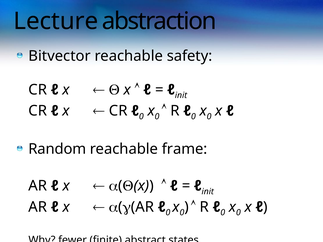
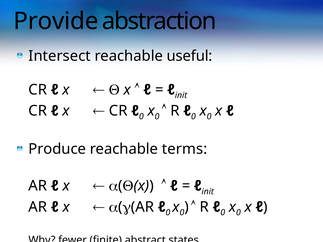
Lecture: Lecture -> Provide (56, 21)
Bitvector: Bitvector -> Intersect (60, 56)
safety: safety -> useful (190, 56)
Random: Random -> Produce (57, 149)
frame: frame -> terms (185, 149)
